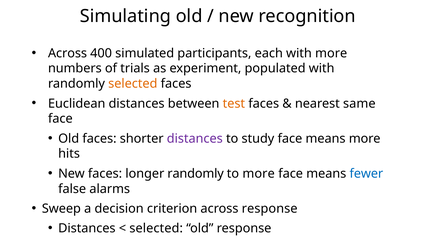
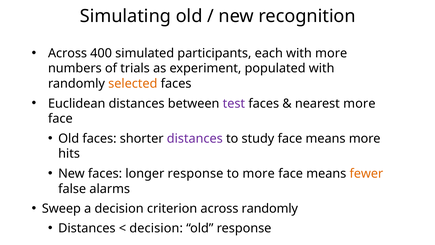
test colour: orange -> purple (234, 103)
nearest same: same -> more (359, 103)
longer randomly: randomly -> response (195, 173)
fewer colour: blue -> orange (366, 173)
across response: response -> randomly (270, 208)
selected: selected -> decision (156, 228)
